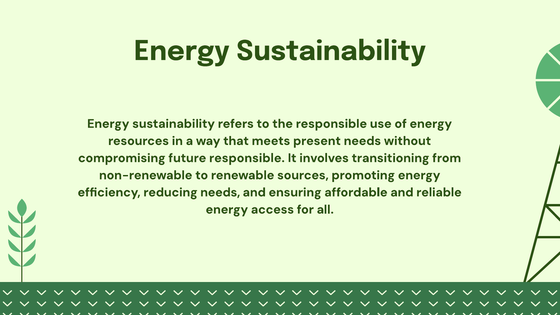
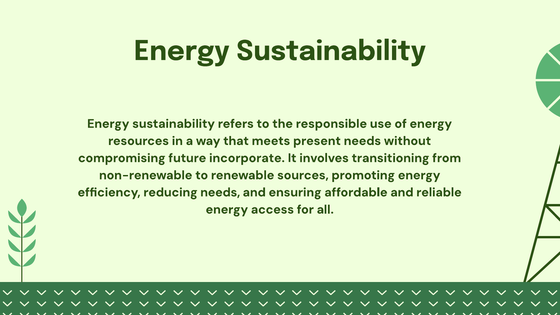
future responsible: responsible -> incorporate (247, 158)
